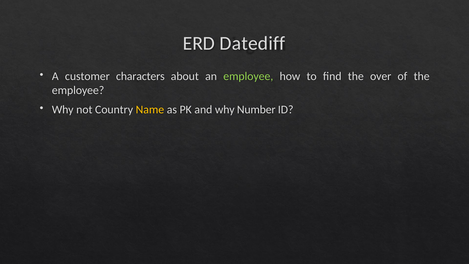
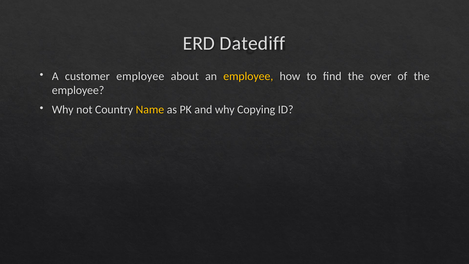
customer characters: characters -> employee (140, 76)
employee colour: light green -> yellow (248, 76)
Number: Number -> Copying (256, 110)
